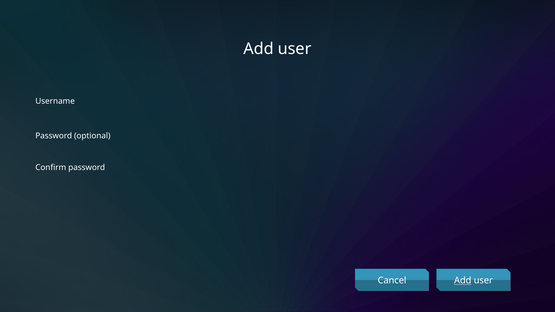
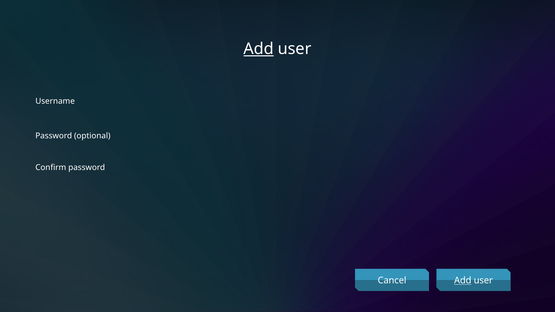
Add underline: none -> present (259, 49)
